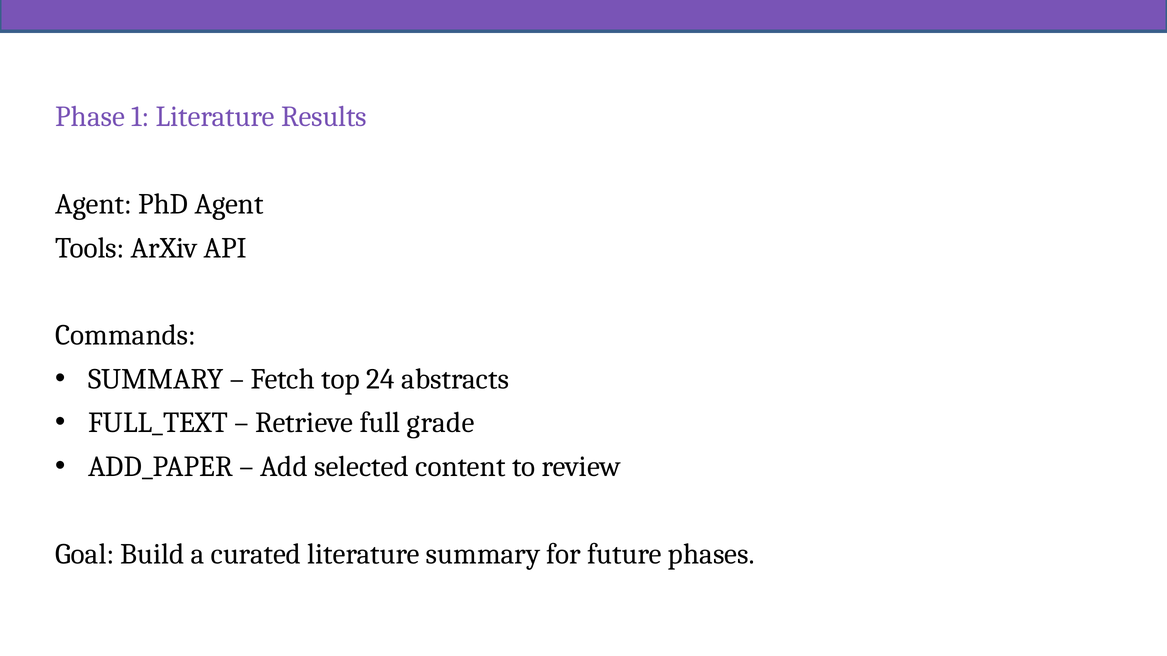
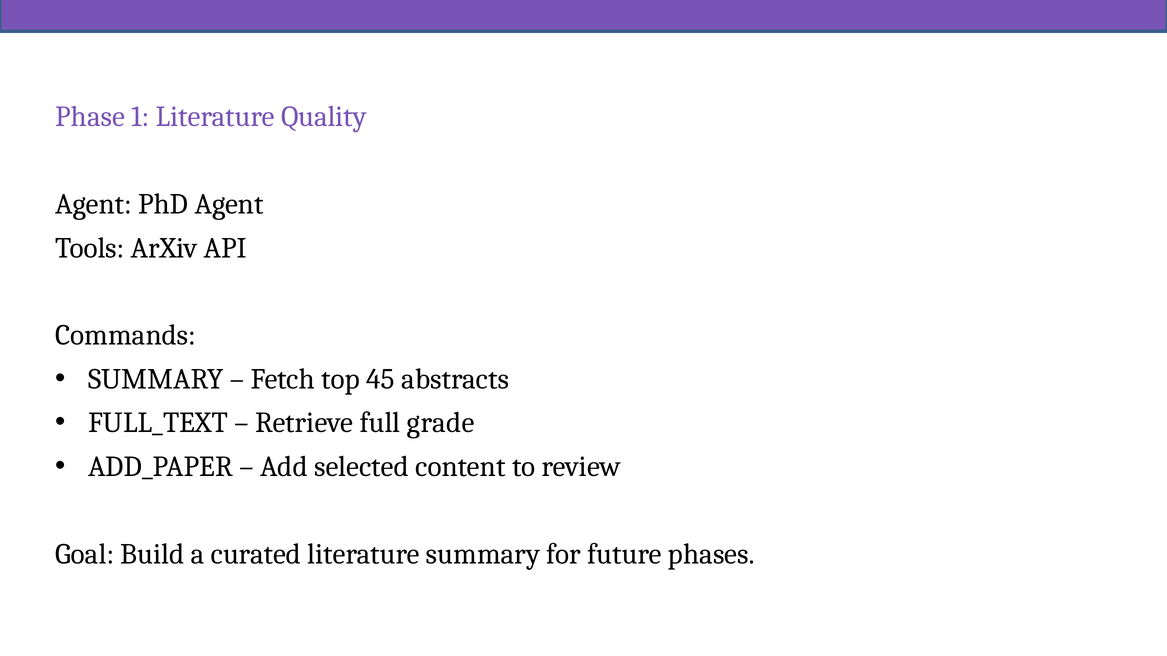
Results: Results -> Quality (324, 117)
24: 24 -> 45 (380, 379)
